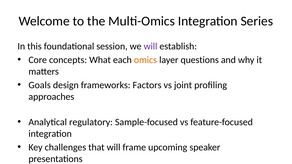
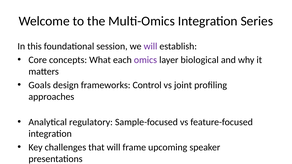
omics colour: orange -> purple (145, 60)
questions: questions -> biological (200, 60)
Factors: Factors -> Control (147, 85)
